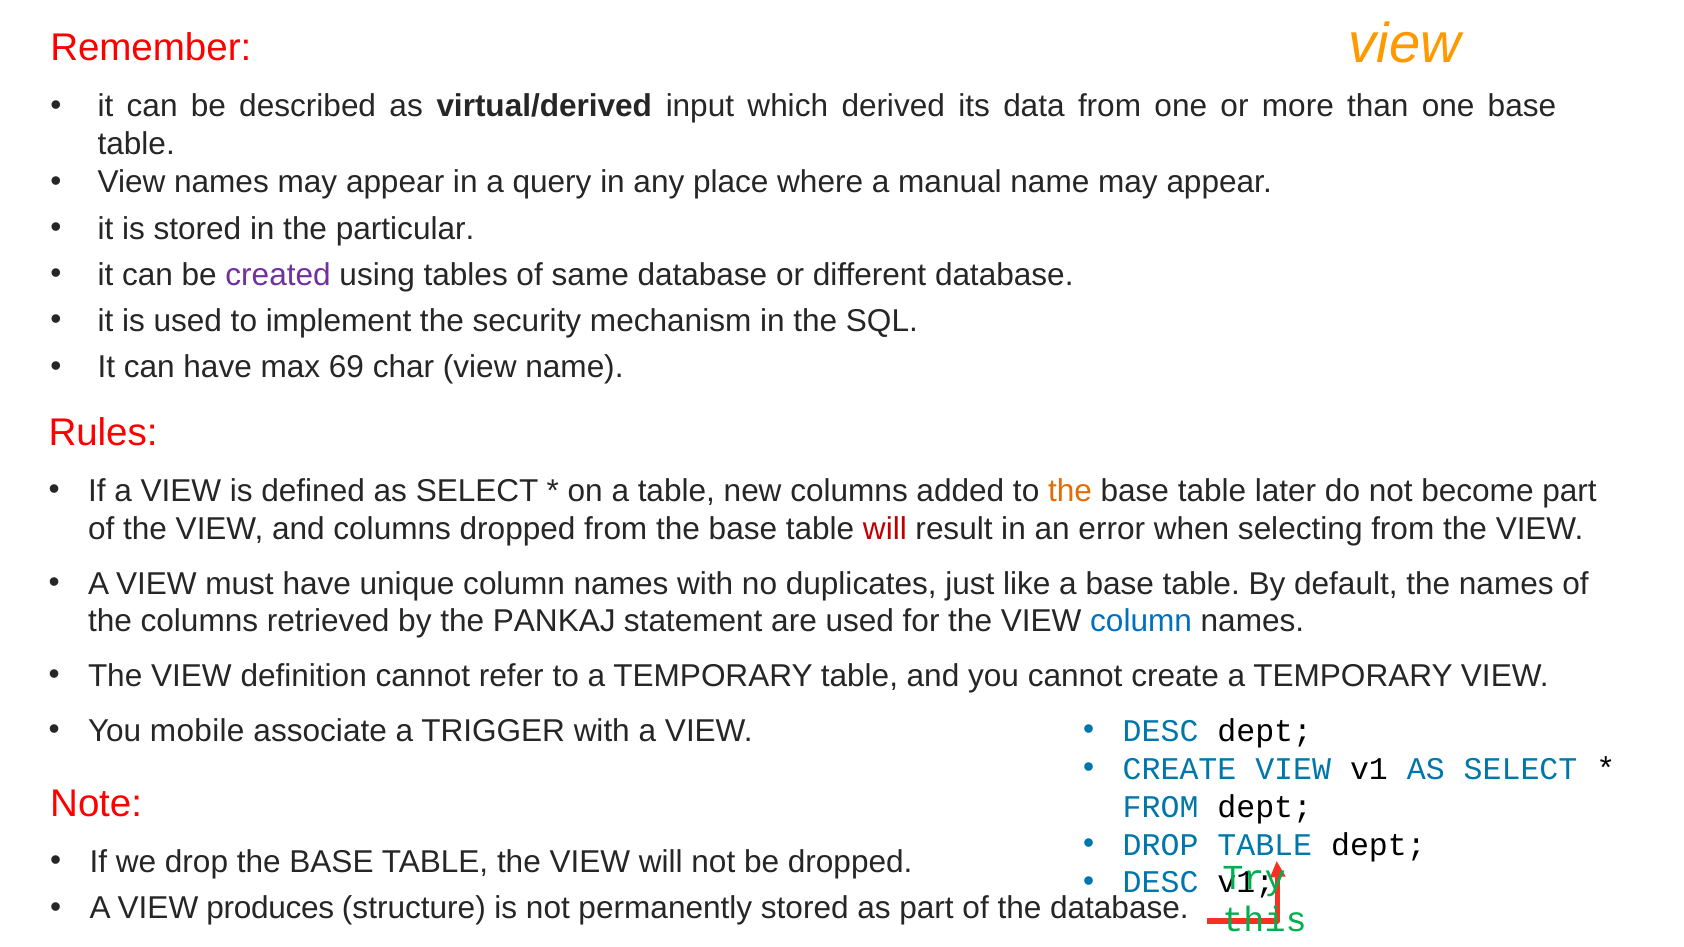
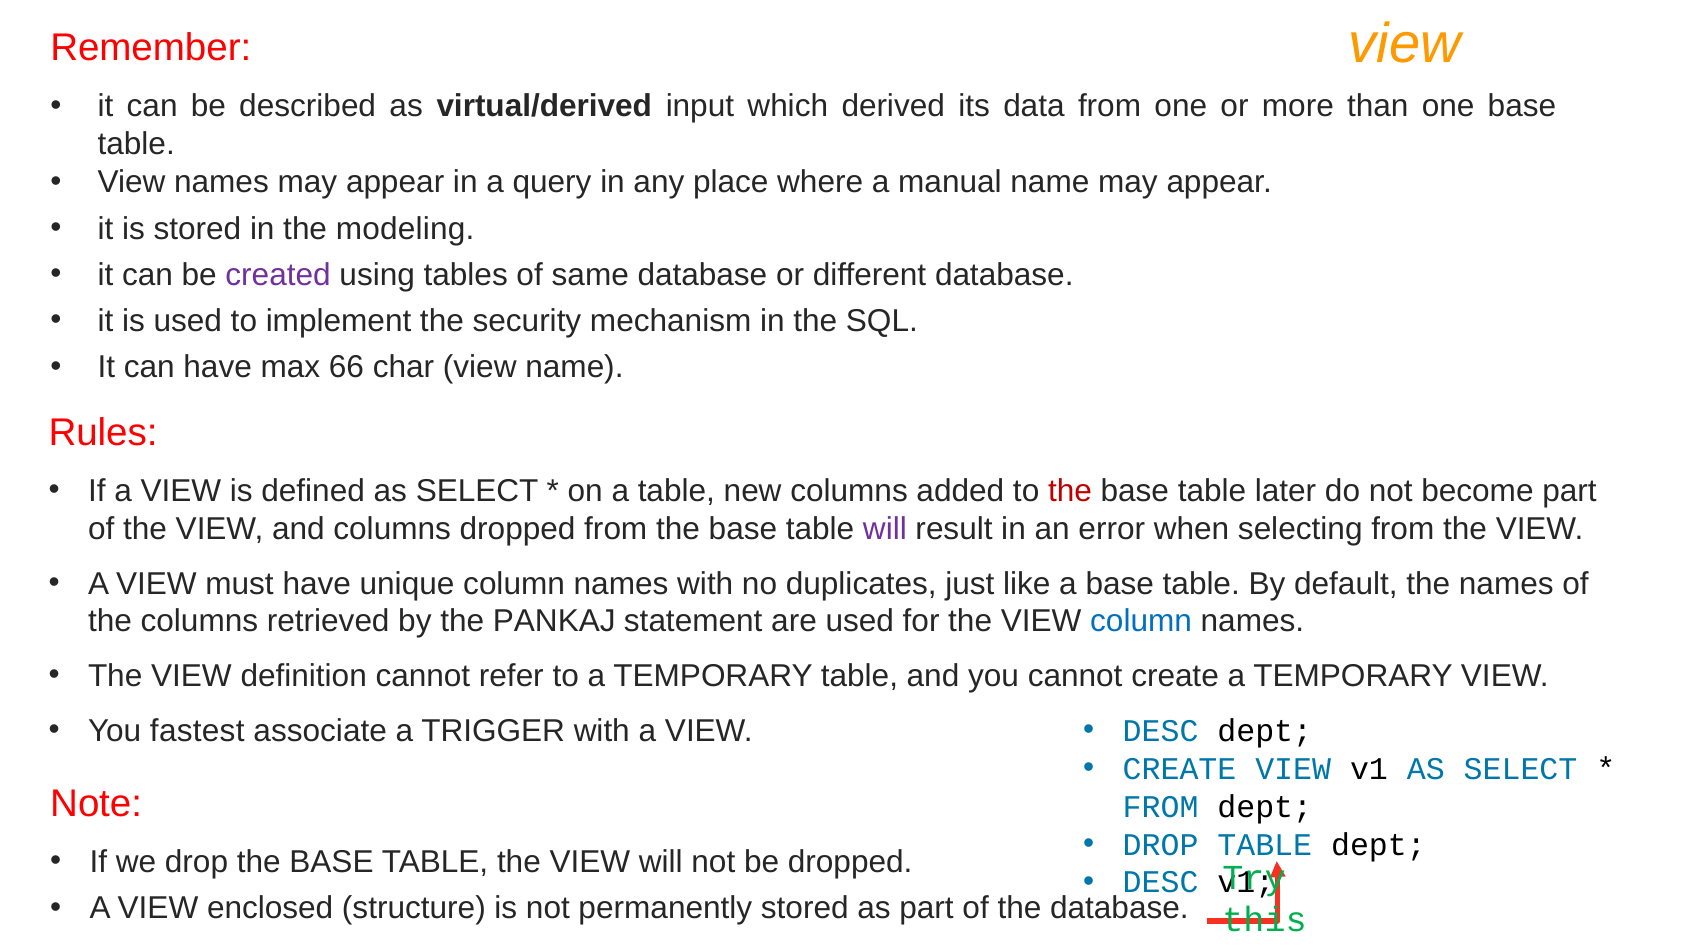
particular: particular -> modeling (405, 229)
69: 69 -> 66 (346, 368)
the colour: orange -> red (1070, 491)
will colour: red -> purple (885, 529)
mobile: mobile -> fastest (197, 731)
produces: produces -> enclosed (270, 909)
